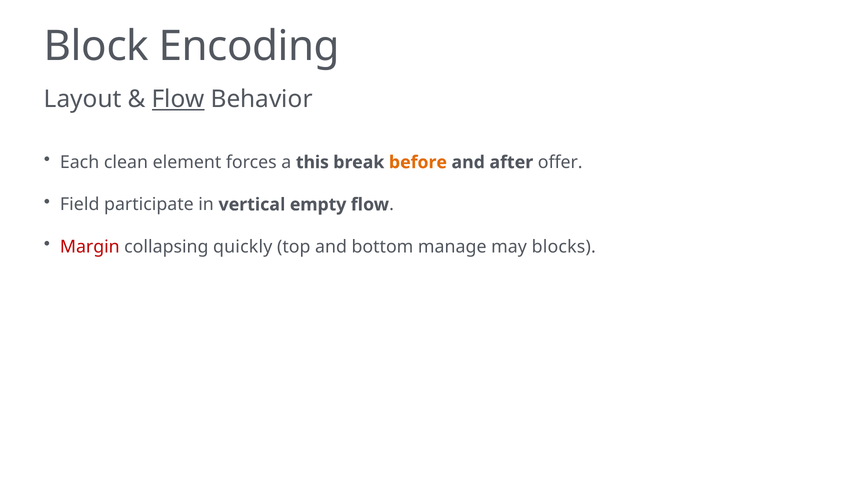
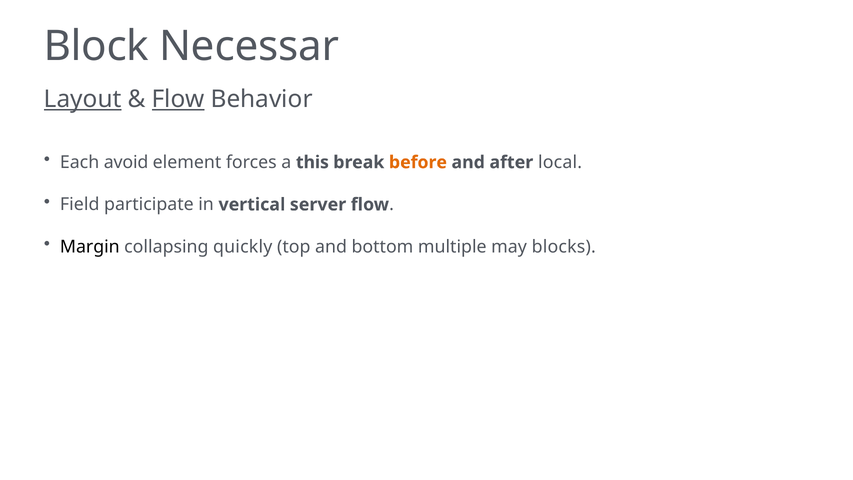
Encoding: Encoding -> Necessar (249, 47)
Layout underline: none -> present (83, 99)
clean: clean -> avoid (126, 162)
offer: offer -> local (560, 162)
empty: empty -> server (318, 204)
Margin colour: red -> black (90, 247)
manage: manage -> multiple (452, 247)
